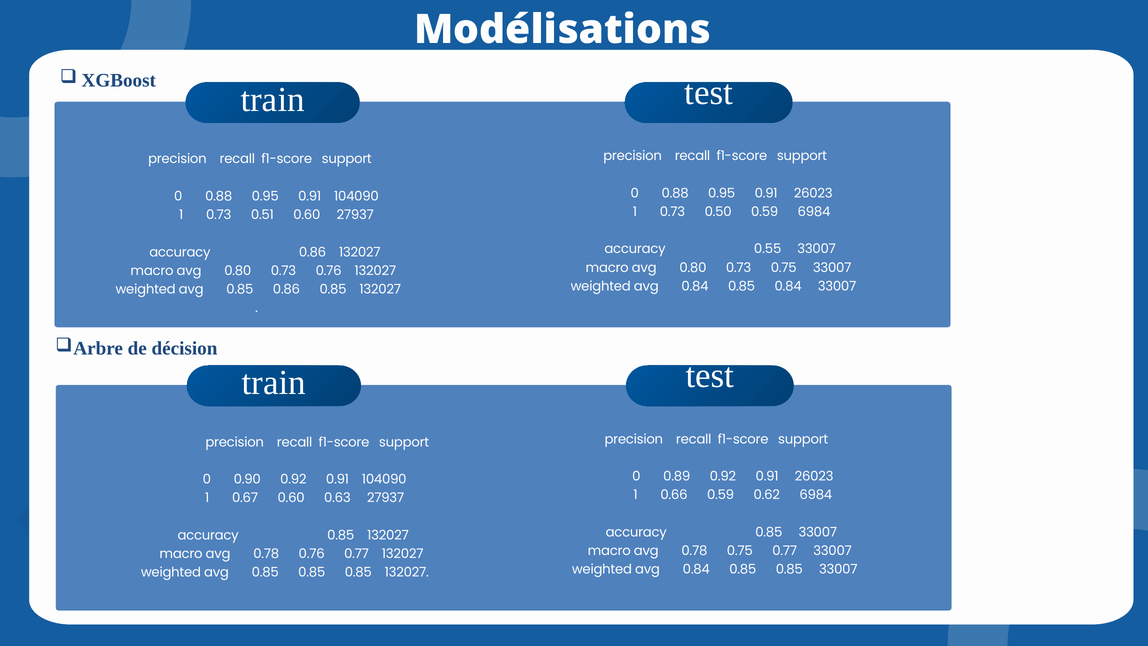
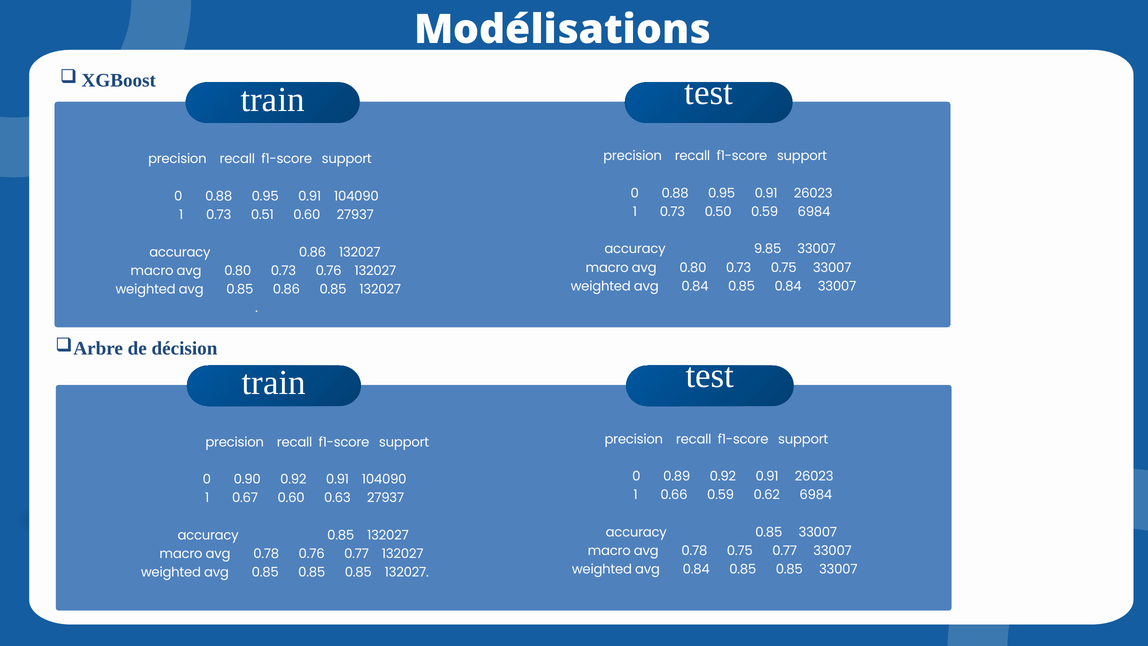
0.55: 0.55 -> 9.85 (768, 249)
